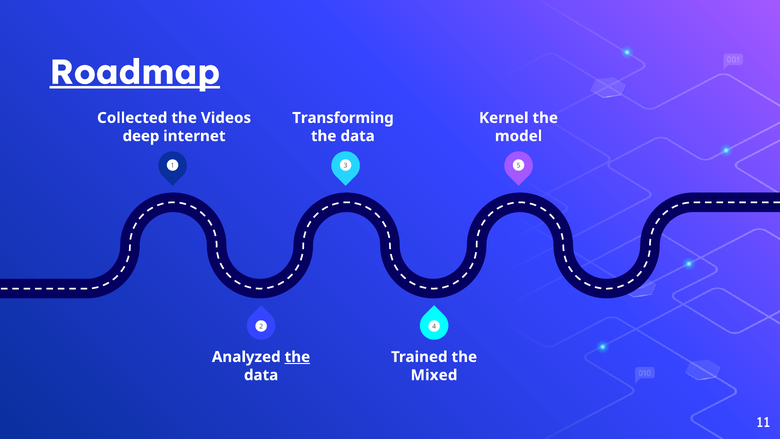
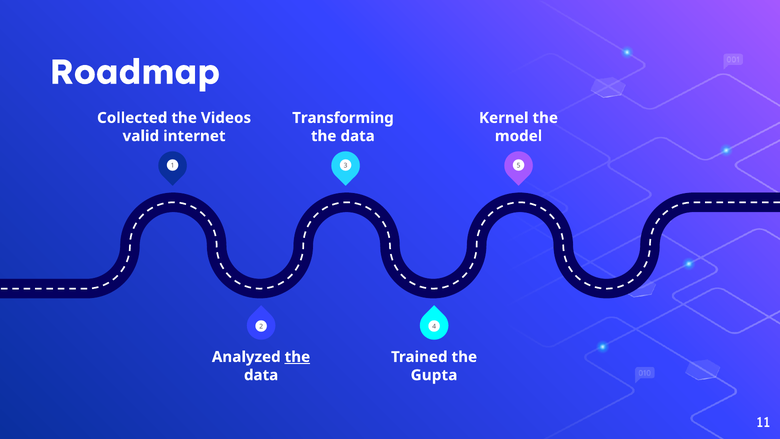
Roadmap underline: present -> none (135, 72)
deep: deep -> valid (141, 136)
Mixed: Mixed -> Gupta (434, 375)
